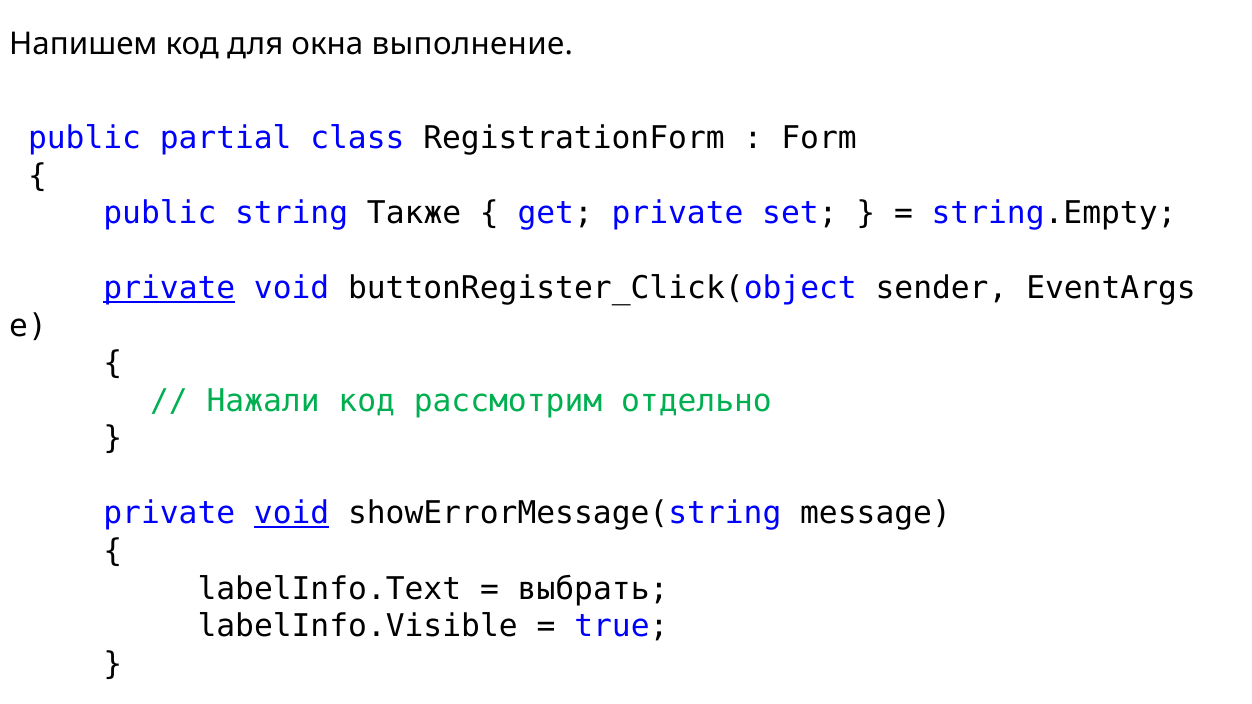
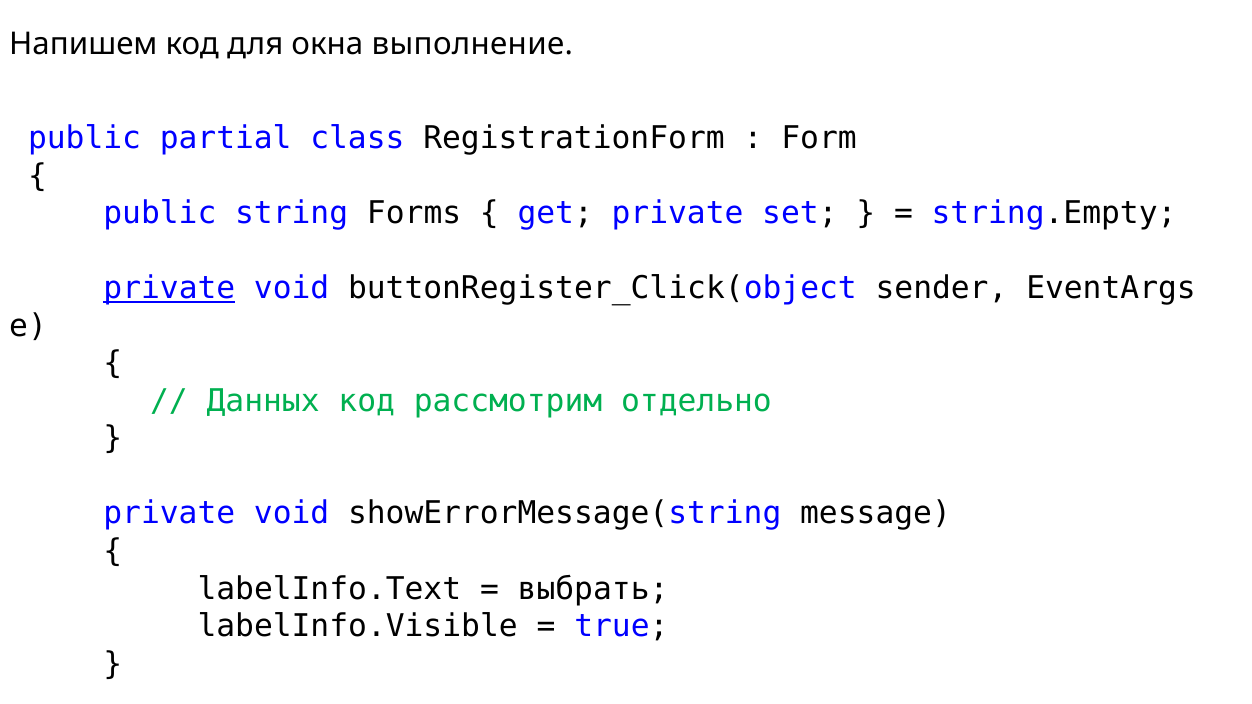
Также: Также -> Forms (414, 213)
Нажали: Нажали -> Данных (263, 401)
void underline: present -> none (292, 514)
